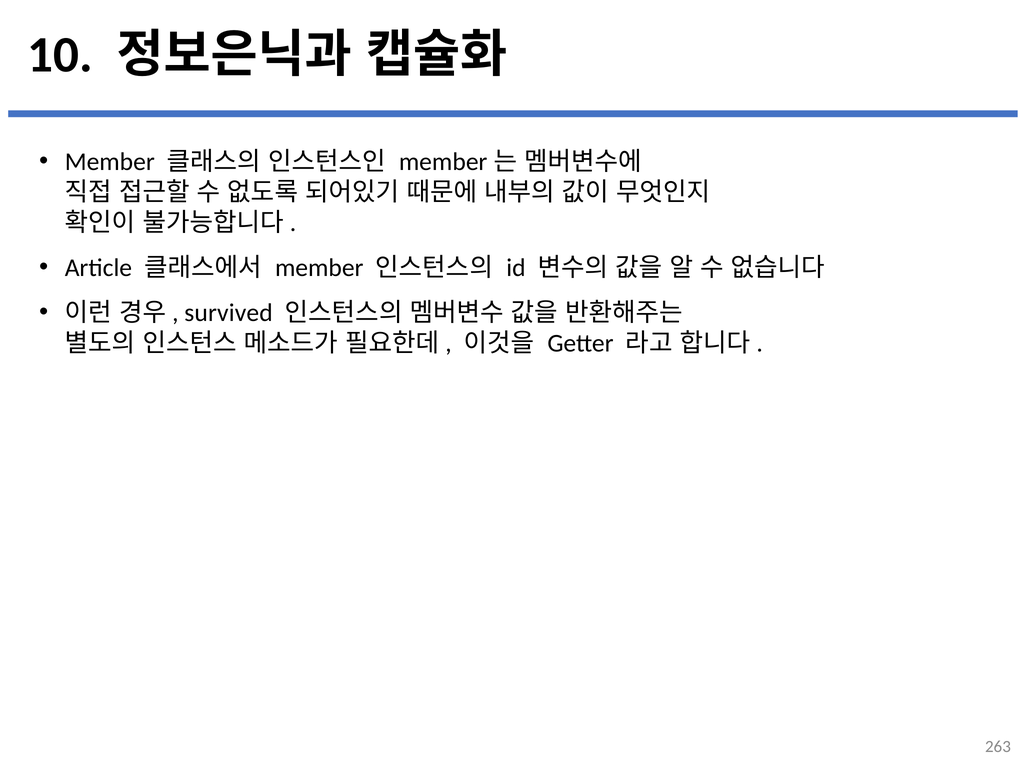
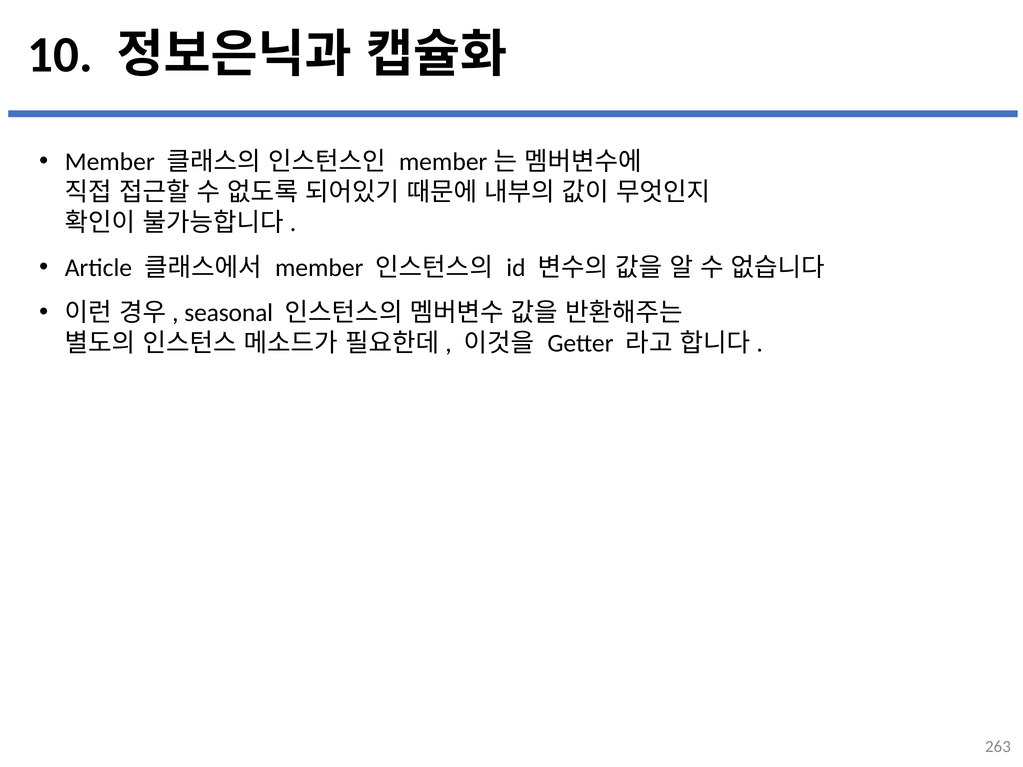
survived: survived -> seasonal (229, 313)
